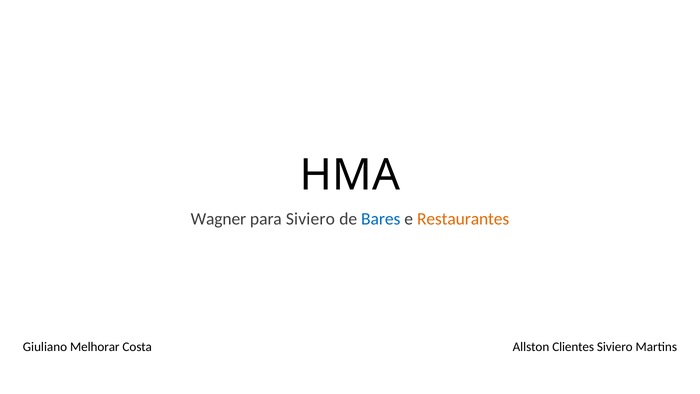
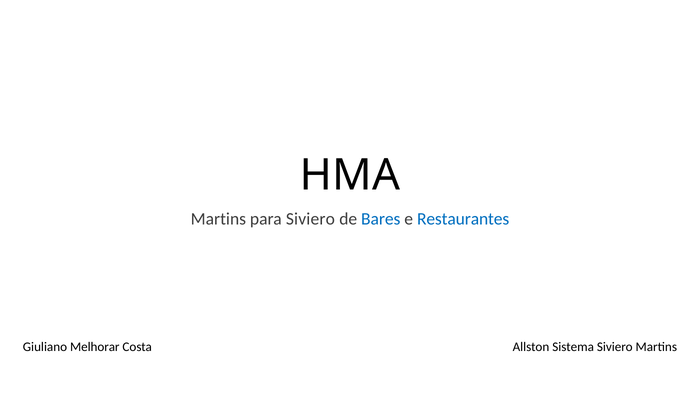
Wagner: Wagner -> Martins (218, 219)
Restaurantes colour: orange -> blue (463, 219)
Clientes: Clientes -> Sistema (573, 347)
